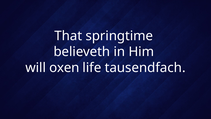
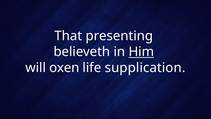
springtime: springtime -> presenting (119, 36)
Him underline: none -> present (141, 52)
tausendfach: tausendfach -> supplication (145, 67)
